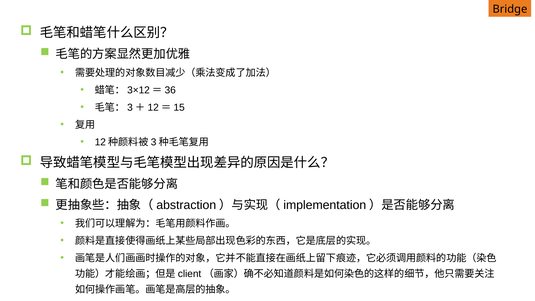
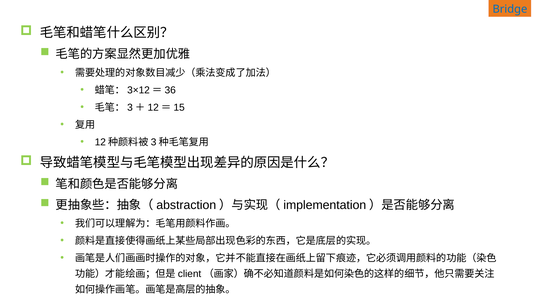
Bridge colour: black -> blue (510, 9)
